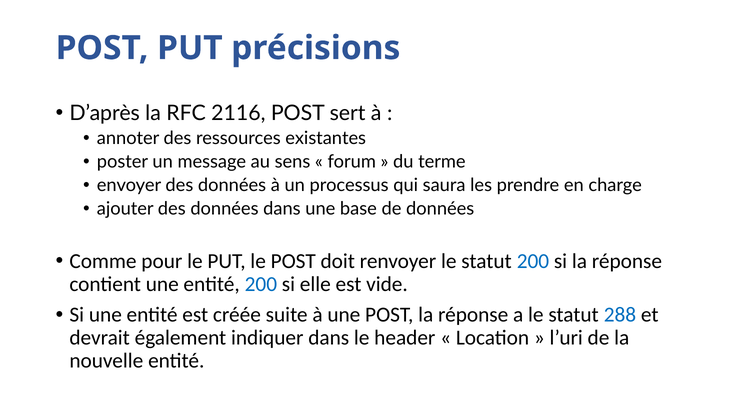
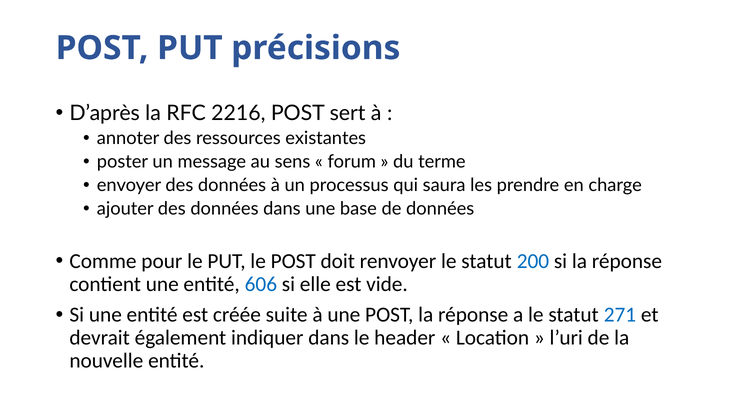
2116: 2116 -> 2216 (238, 113)
entité 200: 200 -> 606 (261, 284)
288: 288 -> 271 (620, 315)
